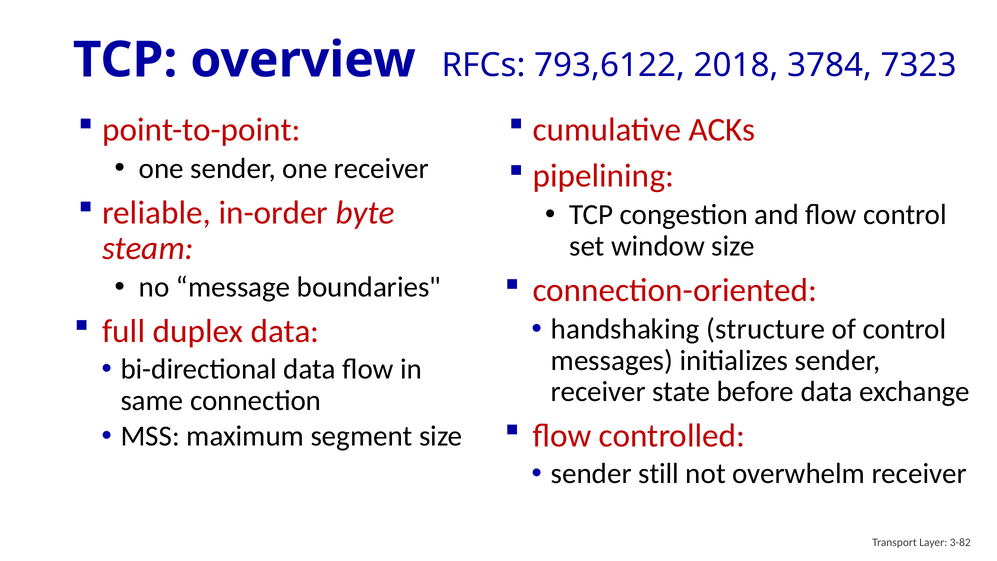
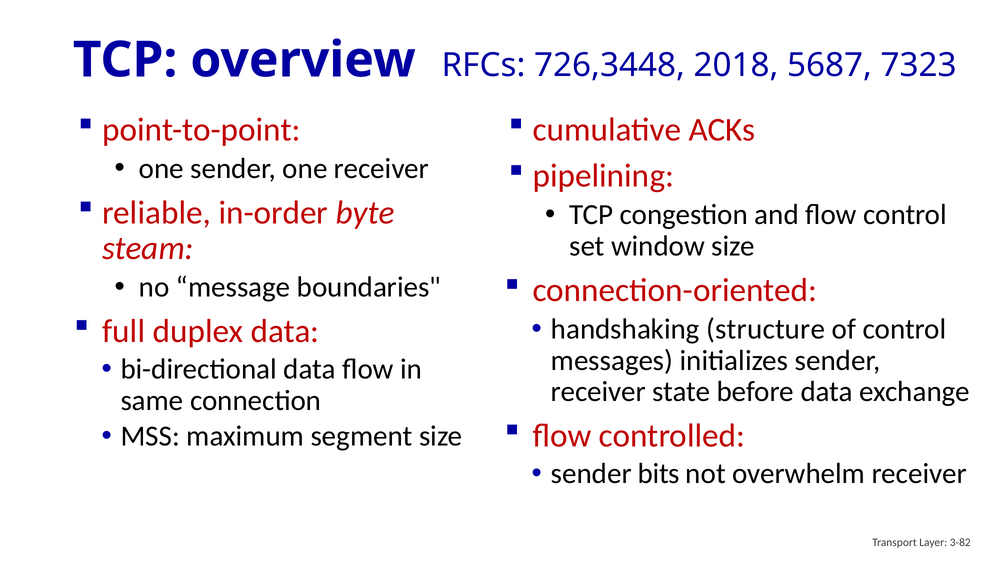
793,6122: 793,6122 -> 726,3448 (610, 65)
3784: 3784 -> 5687 (830, 65)
still: still -> bits (659, 473)
